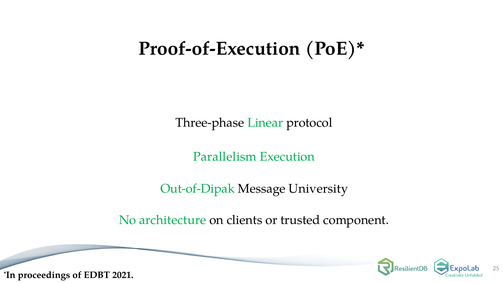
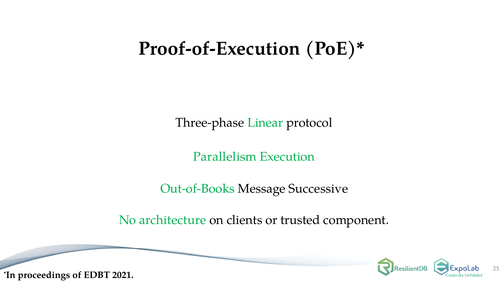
Out-of-Dipak: Out-of-Dipak -> Out-of-Books (198, 189)
University: University -> Successive (318, 189)
